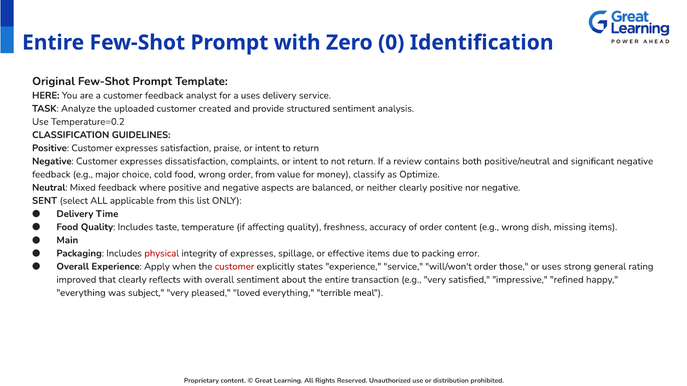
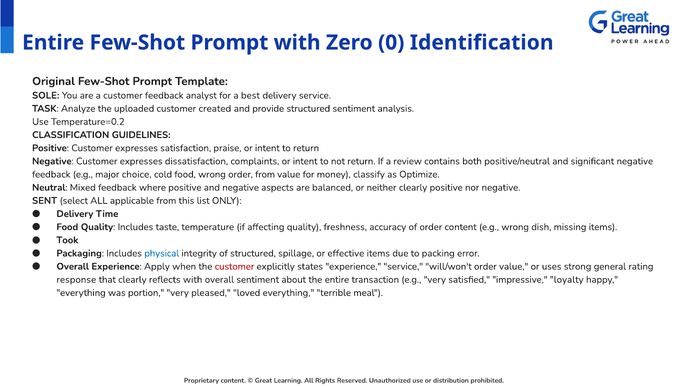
HERE: HERE -> SOLE (46, 96)
a uses: uses -> best (250, 96)
Main: Main -> Took (67, 240)
physical colour: red -> blue (162, 254)
of expresses: expresses -> structured (253, 254)
order those: those -> value (514, 267)
improved: improved -> response (76, 280)
refined: refined -> loyalty (567, 280)
subject: subject -> portion (146, 293)
